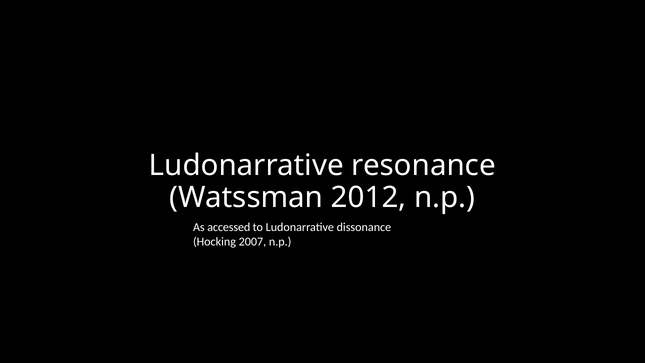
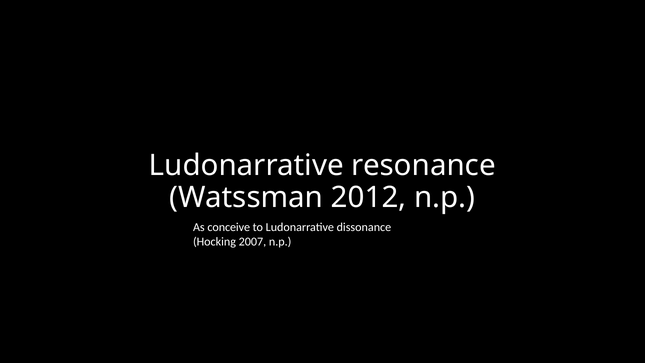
accessed: accessed -> conceive (229, 227)
